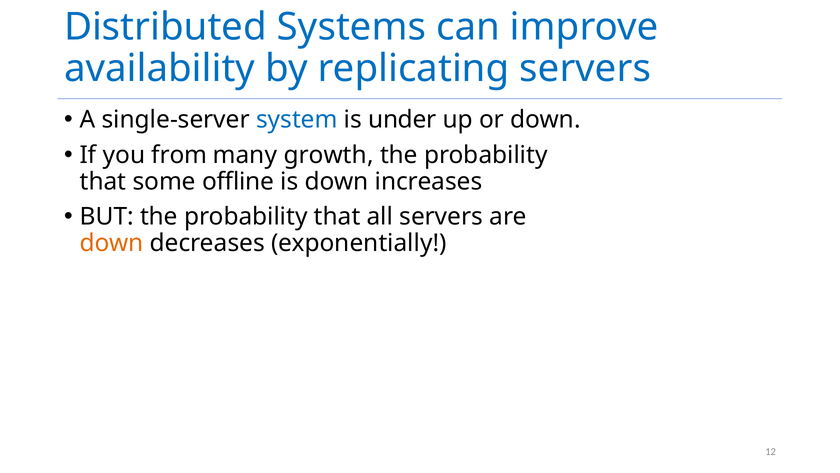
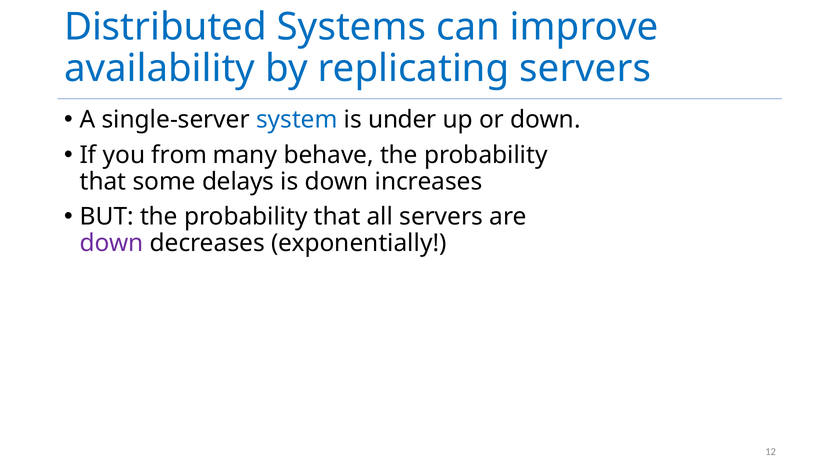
growth: growth -> behave (329, 155)
offline: offline -> delays (238, 181)
down colour: orange -> purple (112, 243)
